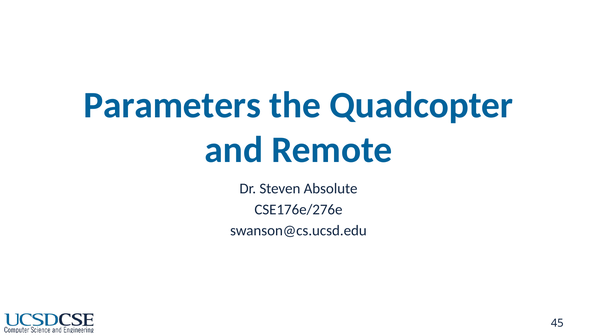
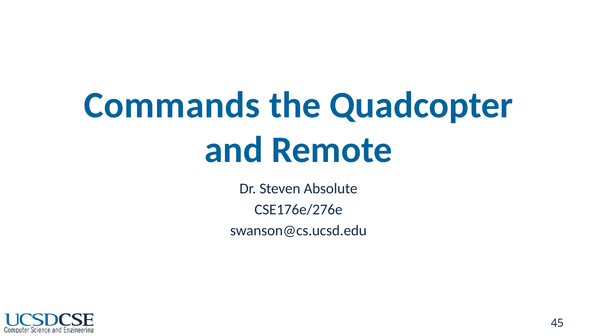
Parameters: Parameters -> Commands (172, 105)
